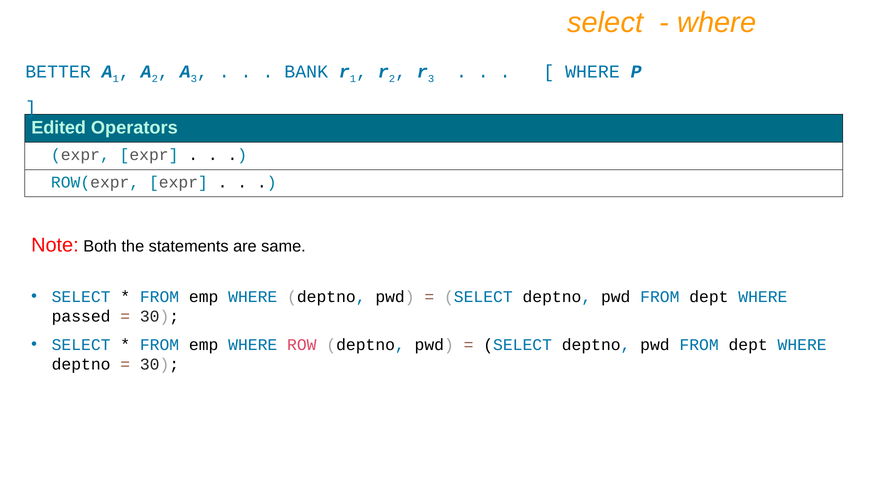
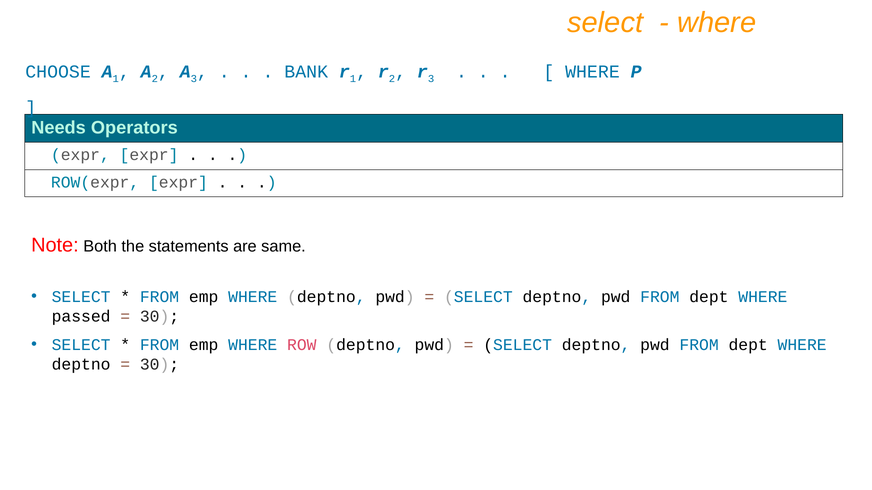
BETTER: BETTER -> CHOOSE (58, 72)
Edited: Edited -> Needs (59, 128)
